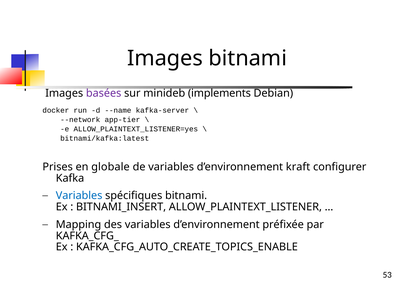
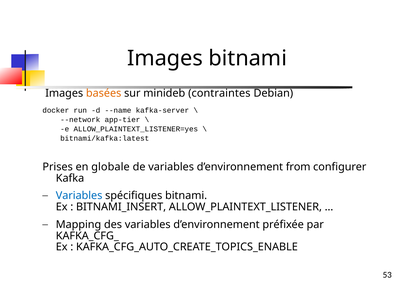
basées colour: purple -> orange (104, 93)
implements: implements -> contraintes (219, 93)
kraft: kraft -> from (298, 167)
